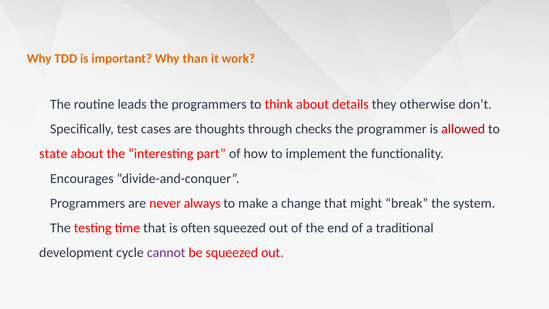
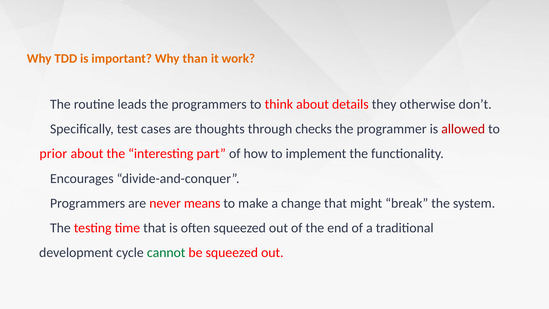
state: state -> prior (53, 154)
always: always -> means (202, 203)
cannot colour: purple -> green (166, 252)
